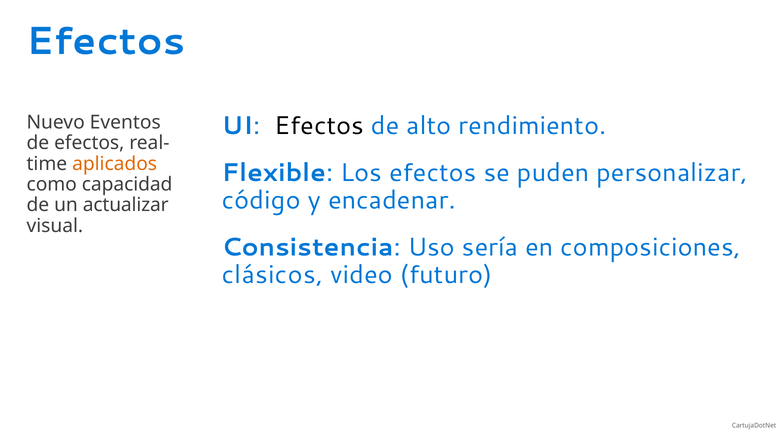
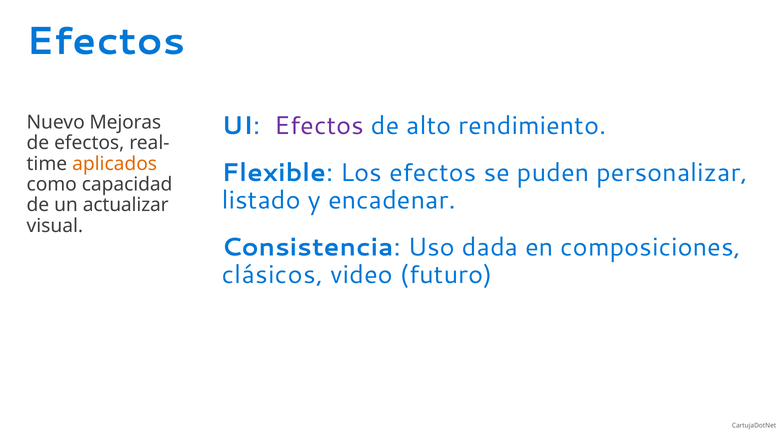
Efectos colour: black -> purple (319, 126)
Eventos: Eventos -> Mejoras (125, 122)
código: código -> listado (261, 200)
sería: sería -> dada (490, 247)
